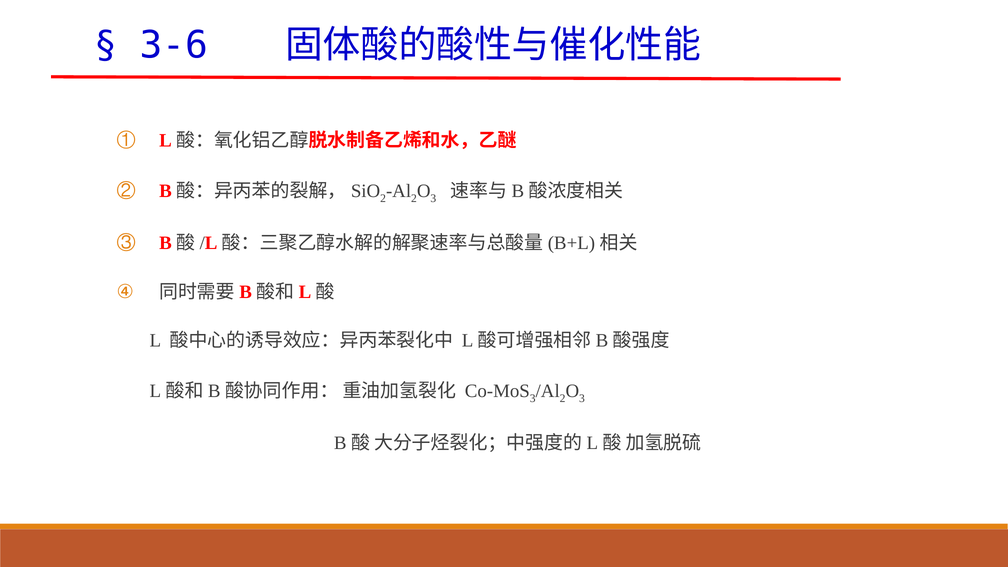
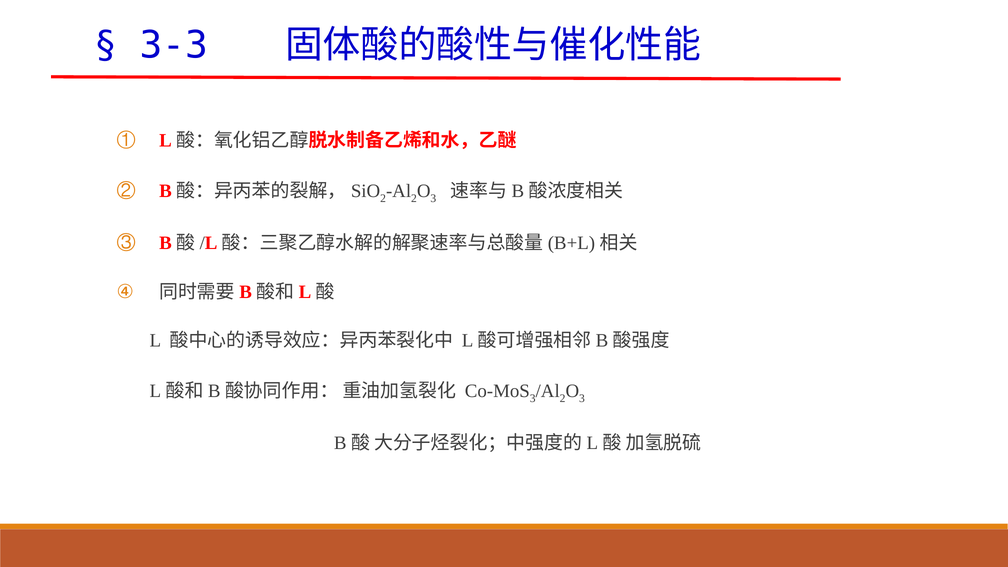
3-6: 3-6 -> 3-3 (174, 45)
